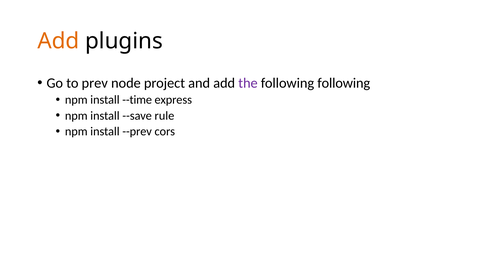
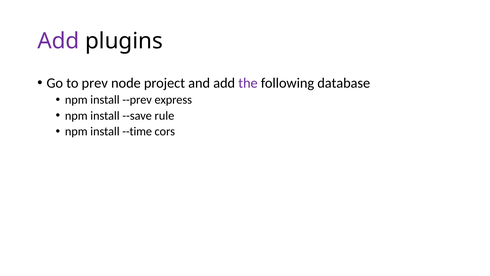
Add colour: orange -> purple (58, 41)
following following: following -> database (344, 83)
--time: --time -> --prev (137, 100)
--prev: --prev -> --time (137, 131)
